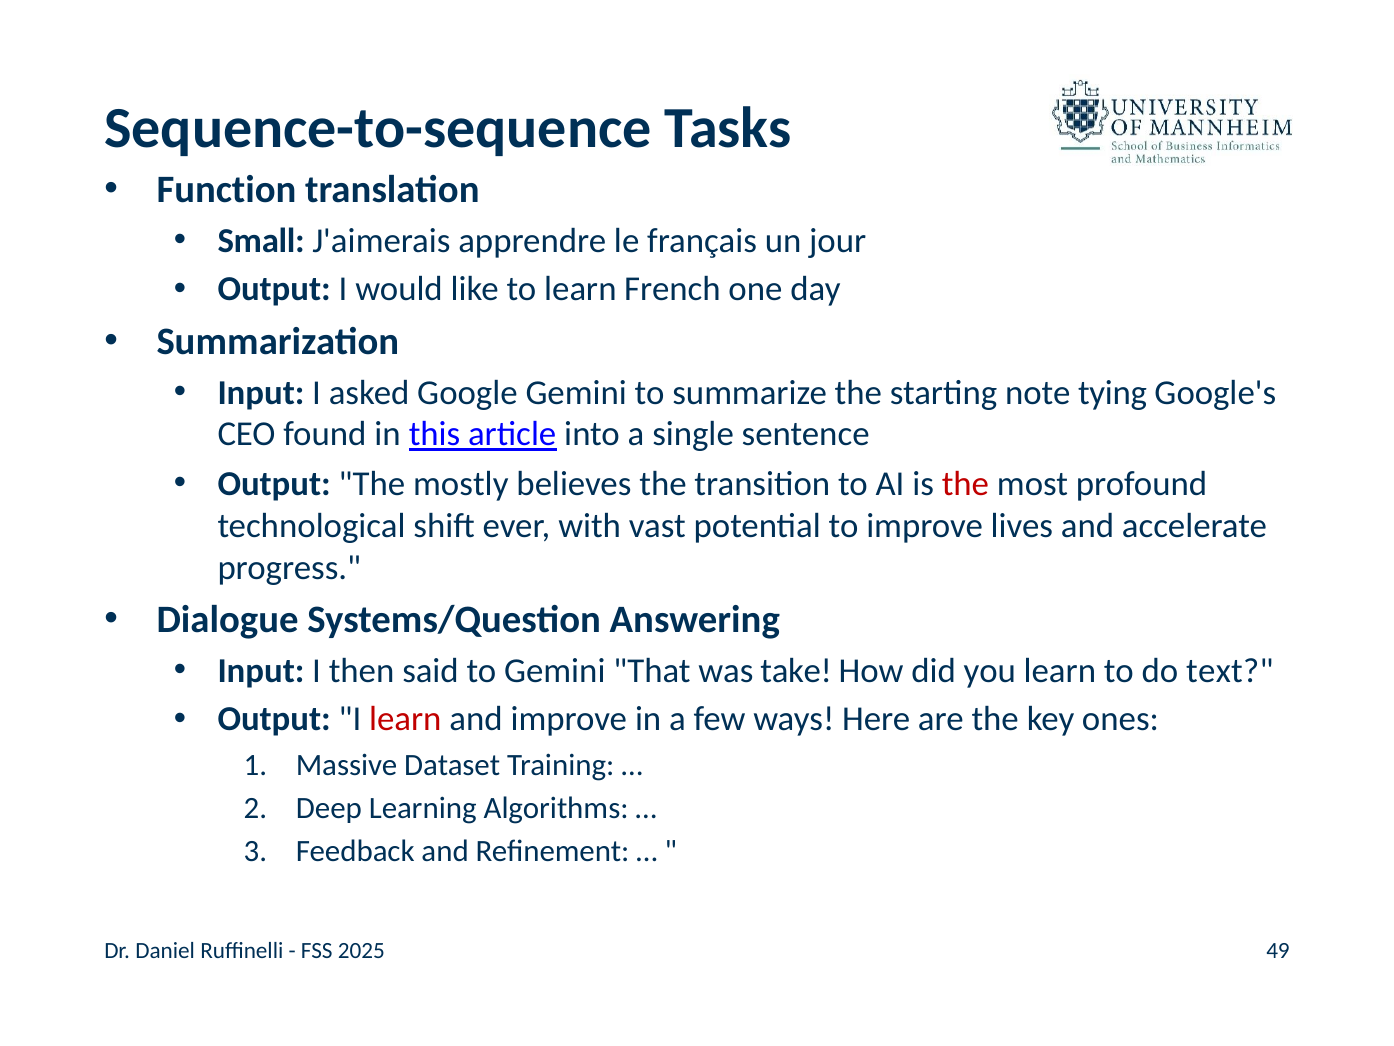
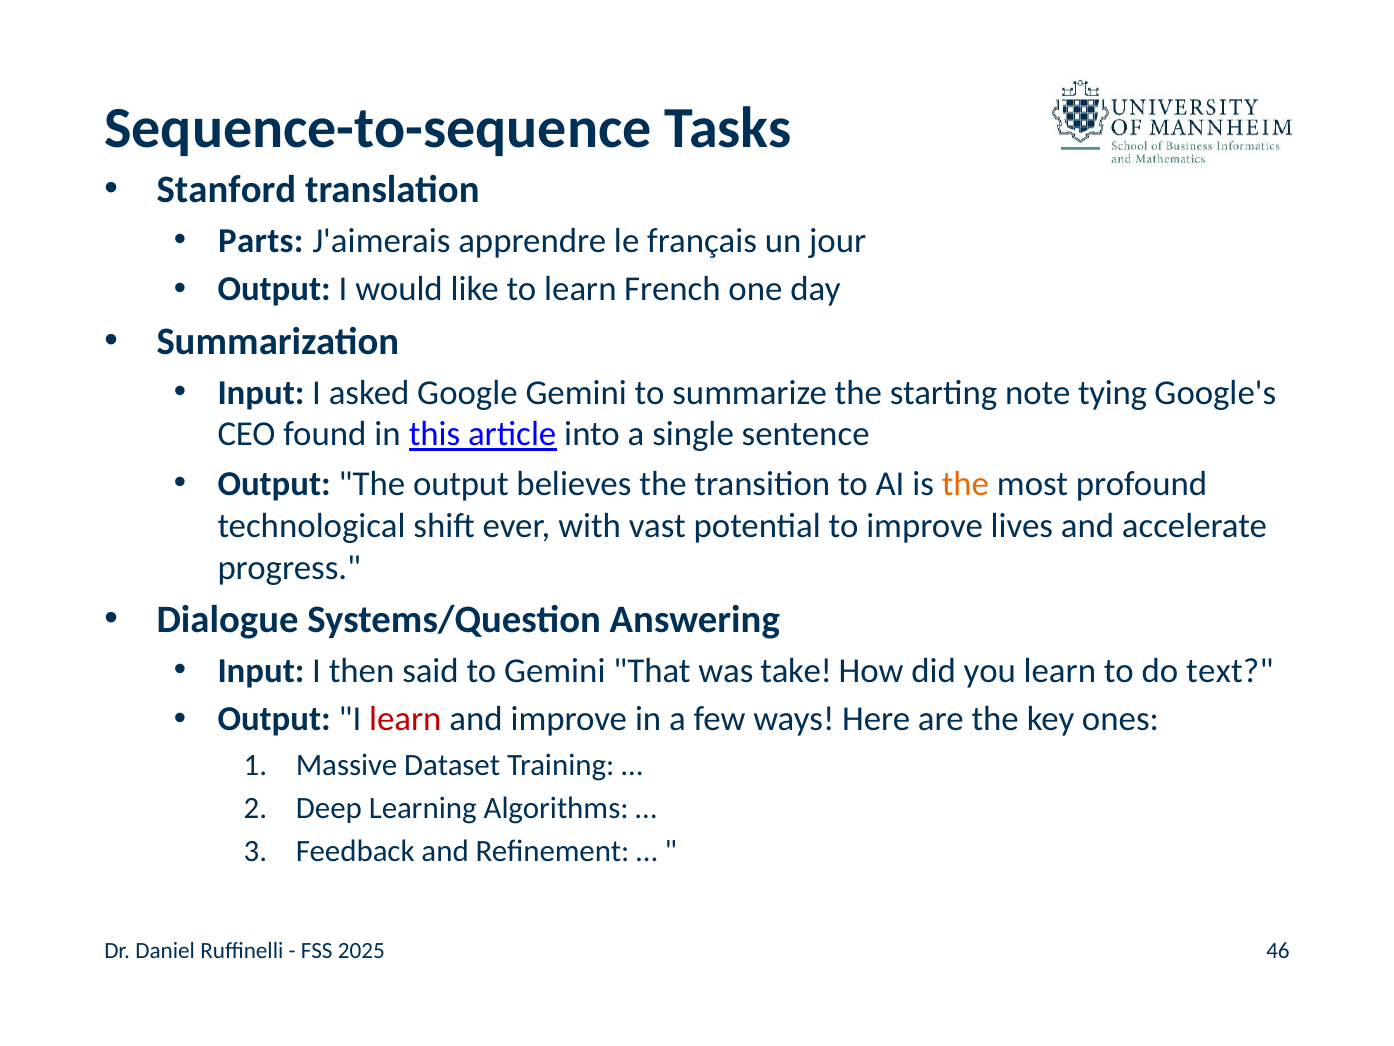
Function: Function -> Stanford (226, 190)
Small: Small -> Parts (261, 241)
The mostly: mostly -> output (461, 484)
the colour: red -> orange (965, 484)
49: 49 -> 46 (1278, 951)
